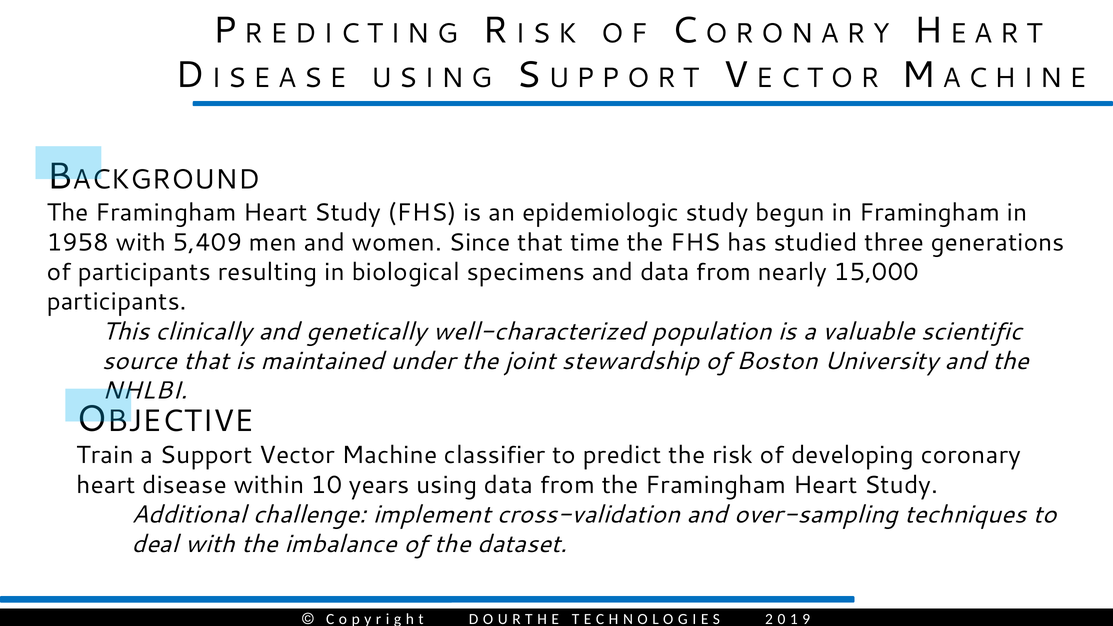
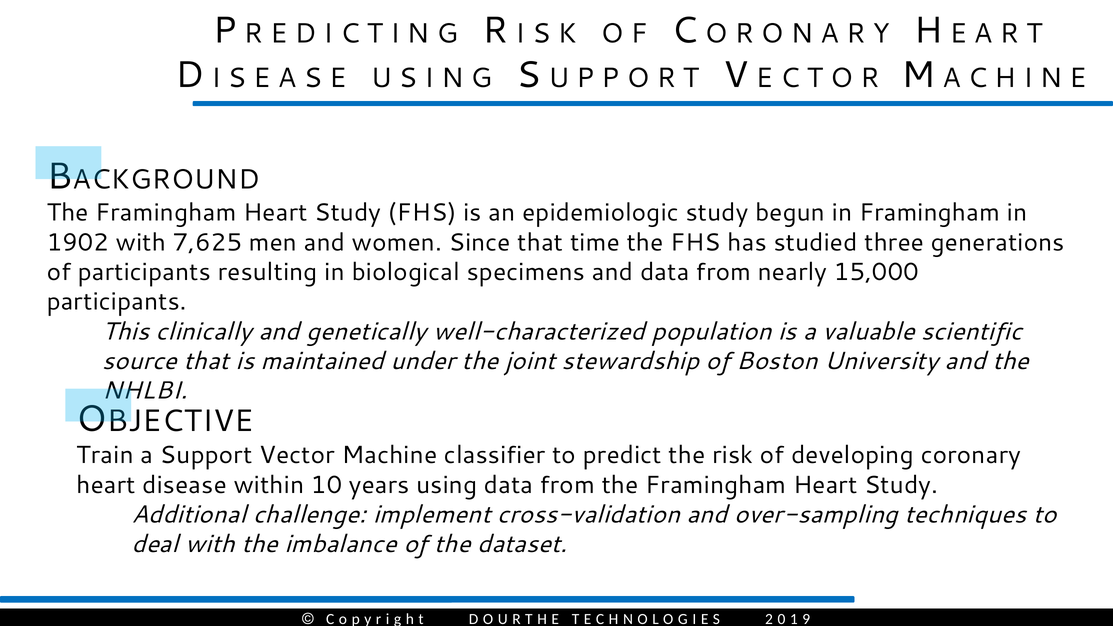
1958: 1958 -> 1902 (78, 243)
5,409: 5,409 -> 7,625 (207, 243)
